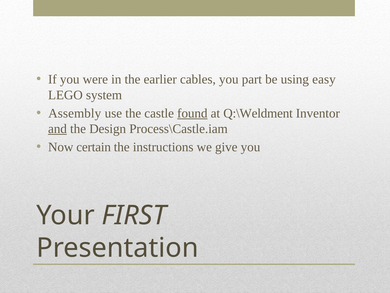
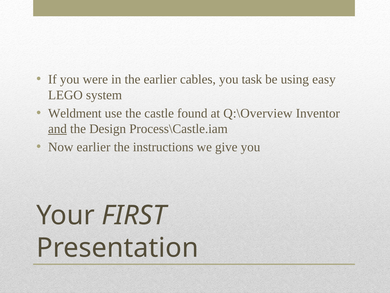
part: part -> task (252, 79)
Assembly: Assembly -> Weldment (75, 113)
found underline: present -> none (192, 113)
Q:\Weldment: Q:\Weldment -> Q:\Overview (258, 113)
Now certain: certain -> earlier (93, 147)
